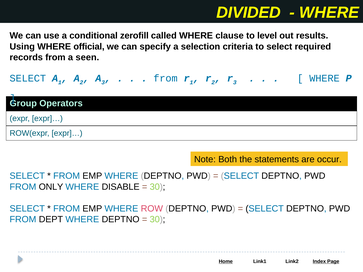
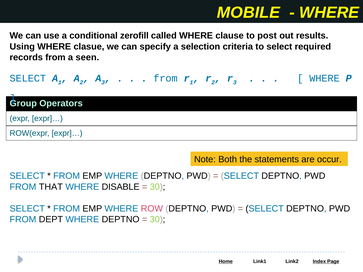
DIVIDED: DIVIDED -> MOBILE (249, 13)
level: level -> post (267, 36)
official: official -> clasue (89, 47)
ONLY: ONLY -> THAT (51, 187)
